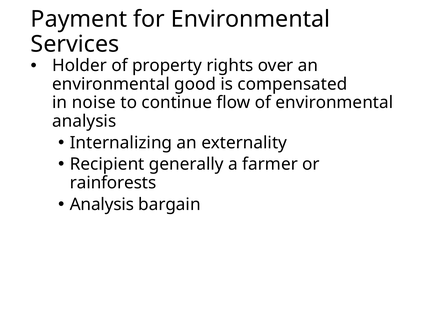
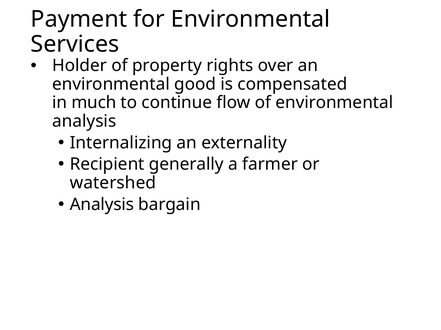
noise: noise -> much (94, 103)
rainforests: rainforests -> watershed (113, 183)
